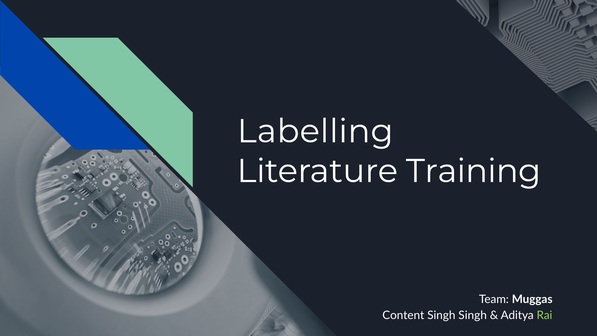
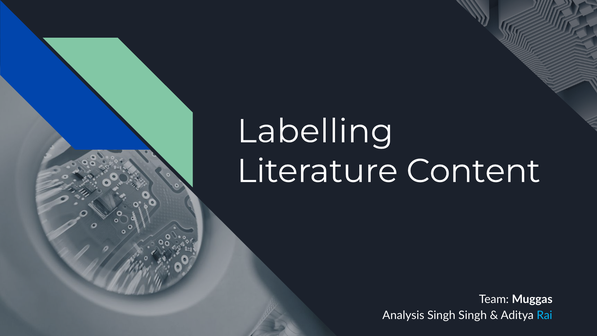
Training: Training -> Content (473, 171)
Content: Content -> Analysis (403, 315)
Rai colour: light green -> light blue (544, 315)
